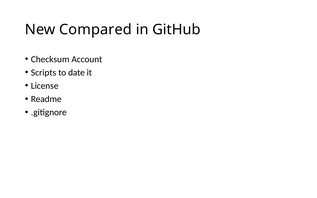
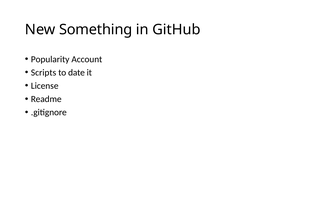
Compared: Compared -> Something (96, 30)
Checksum: Checksum -> Popularity (50, 59)
